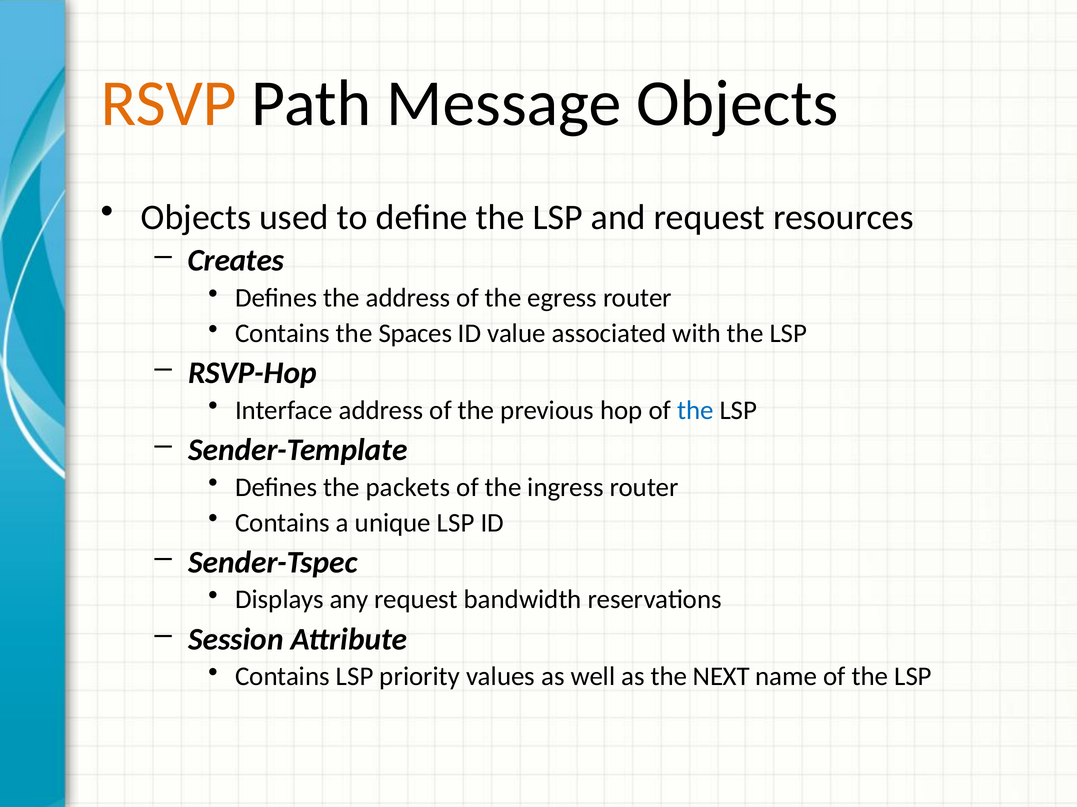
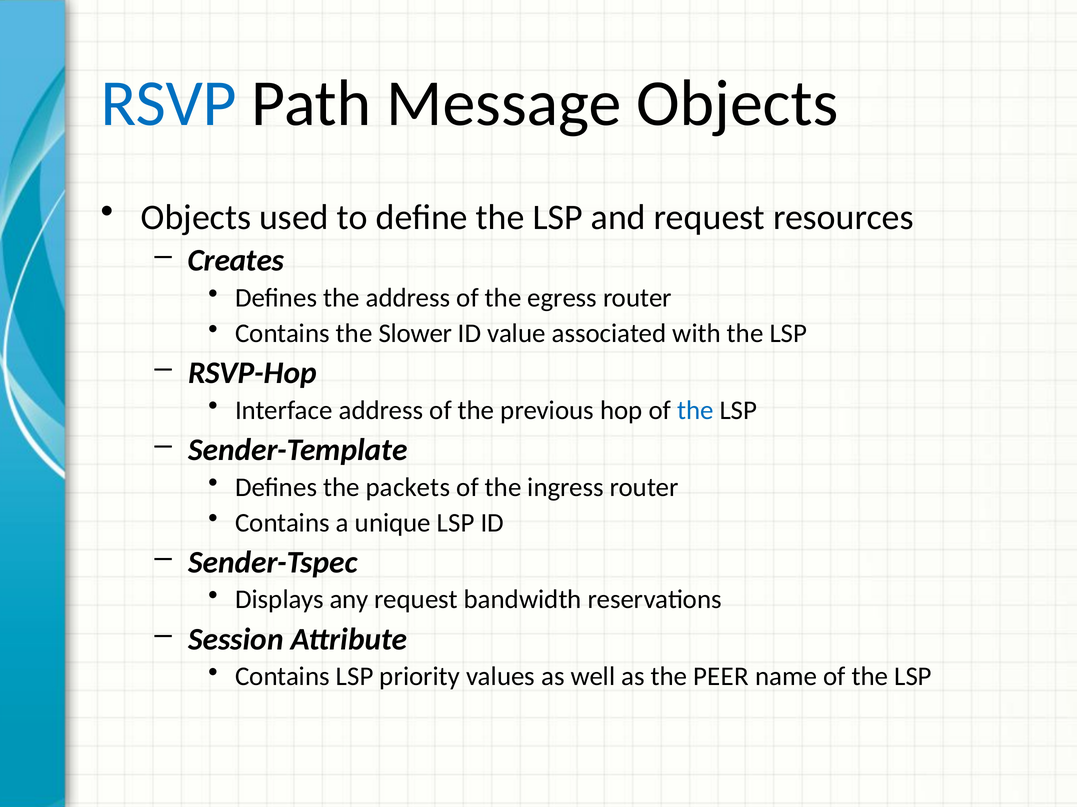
RSVP colour: orange -> blue (169, 104)
Spaces: Spaces -> Slower (415, 334)
NEXT: NEXT -> PEER (721, 677)
